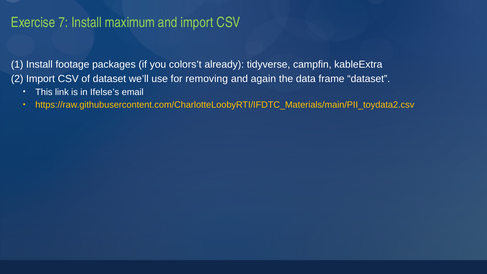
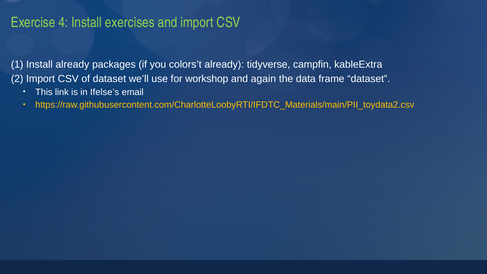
7: 7 -> 4 (63, 22)
maximum: maximum -> exercises (130, 22)
Install footage: footage -> already (72, 65)
removing: removing -> workshop (207, 79)
